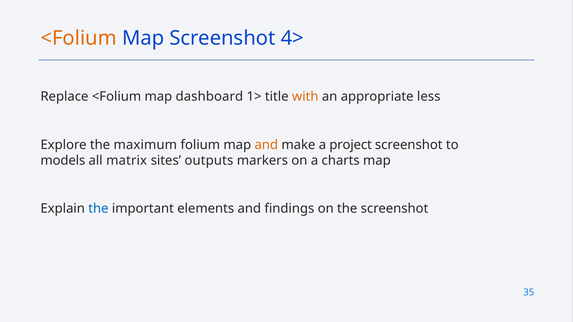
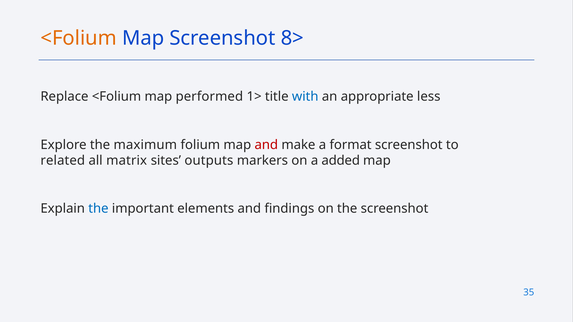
4>: 4> -> 8> (292, 38)
dashboard: dashboard -> performed (209, 97)
with colour: orange -> blue (305, 97)
and colour: orange -> red (266, 145)
project: project -> format (351, 145)
models: models -> related (63, 161)
charts: charts -> added (341, 161)
